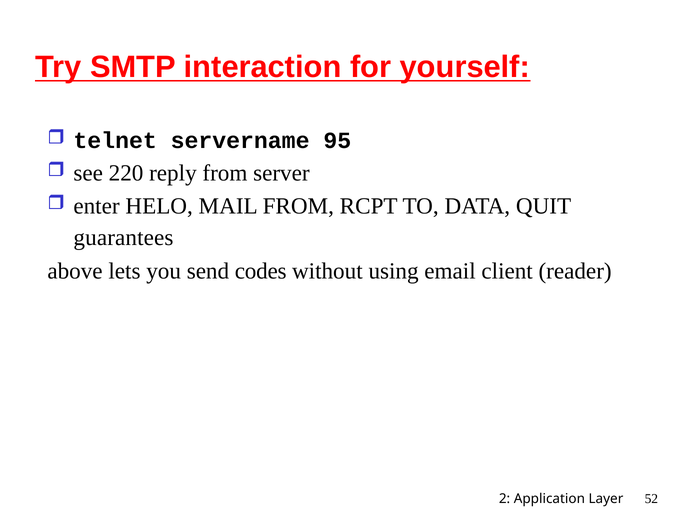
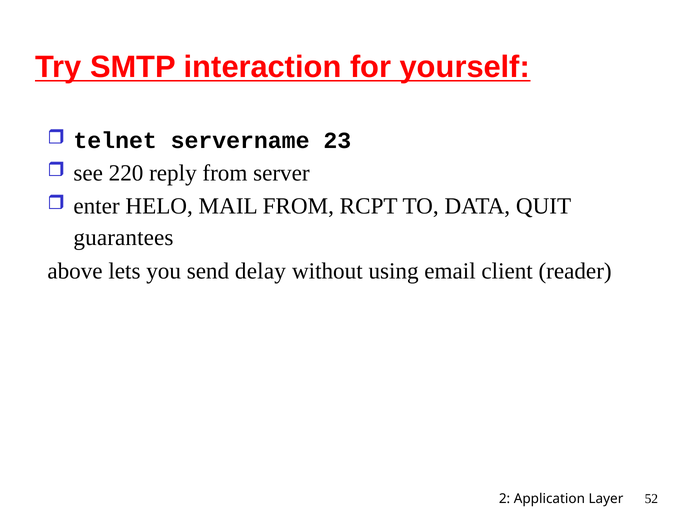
95: 95 -> 23 (337, 140)
codes: codes -> delay (260, 271)
